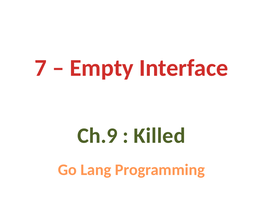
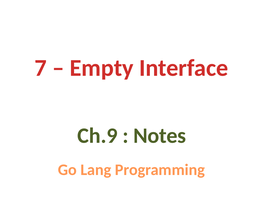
Killed: Killed -> Notes (160, 136)
